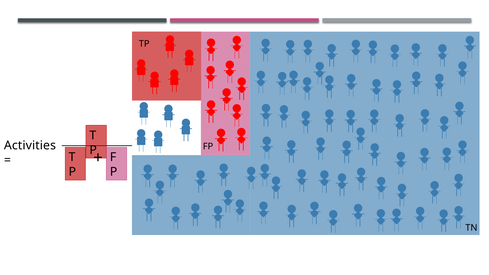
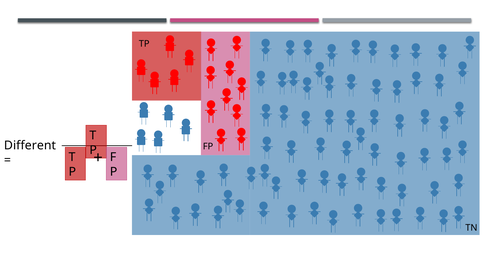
Activities: Activities -> Different (30, 145)
